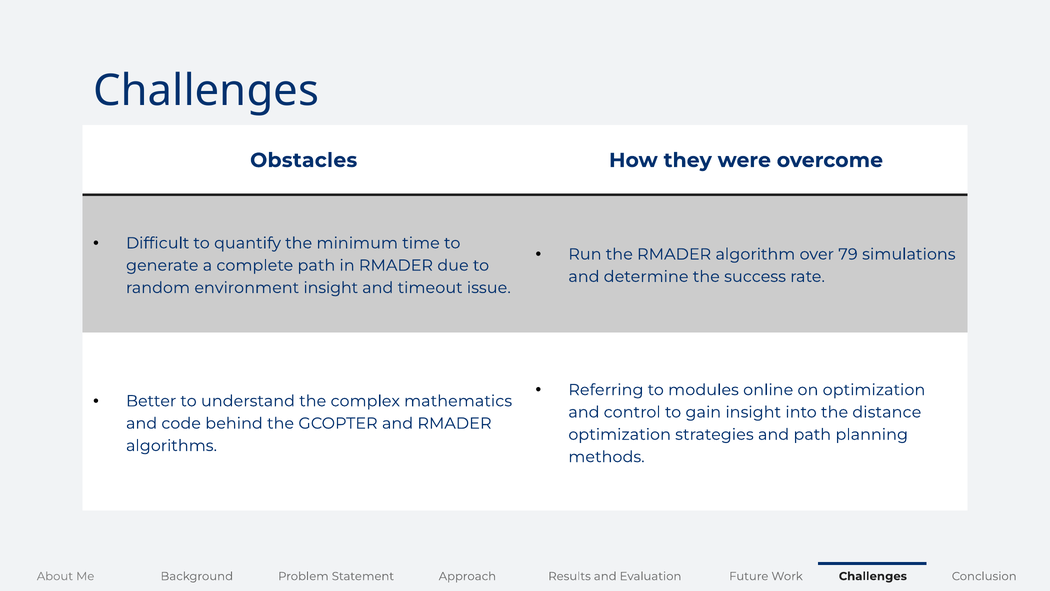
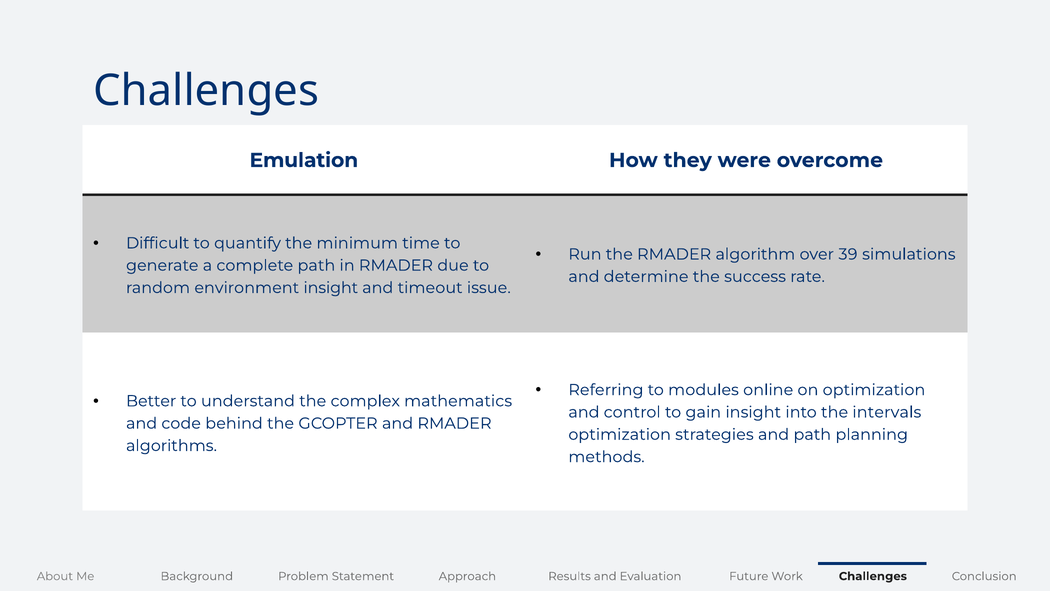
Obstacles: Obstacles -> Emulation (304, 160)
79: 79 -> 39 (848, 254)
distance: distance -> intervals (887, 412)
